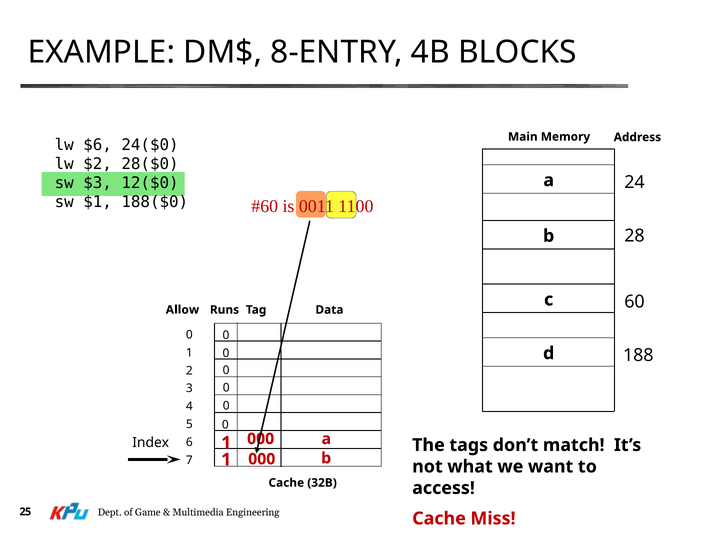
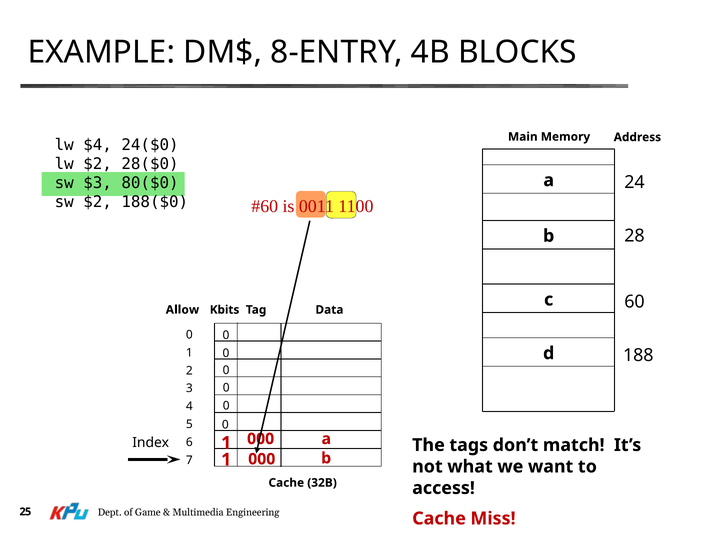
$6: $6 -> $4 (98, 145)
12($0: 12($0 -> 80($0 (150, 183)
sw $1: $1 -> $2 (98, 202)
Runs: Runs -> Kbits (225, 309)
